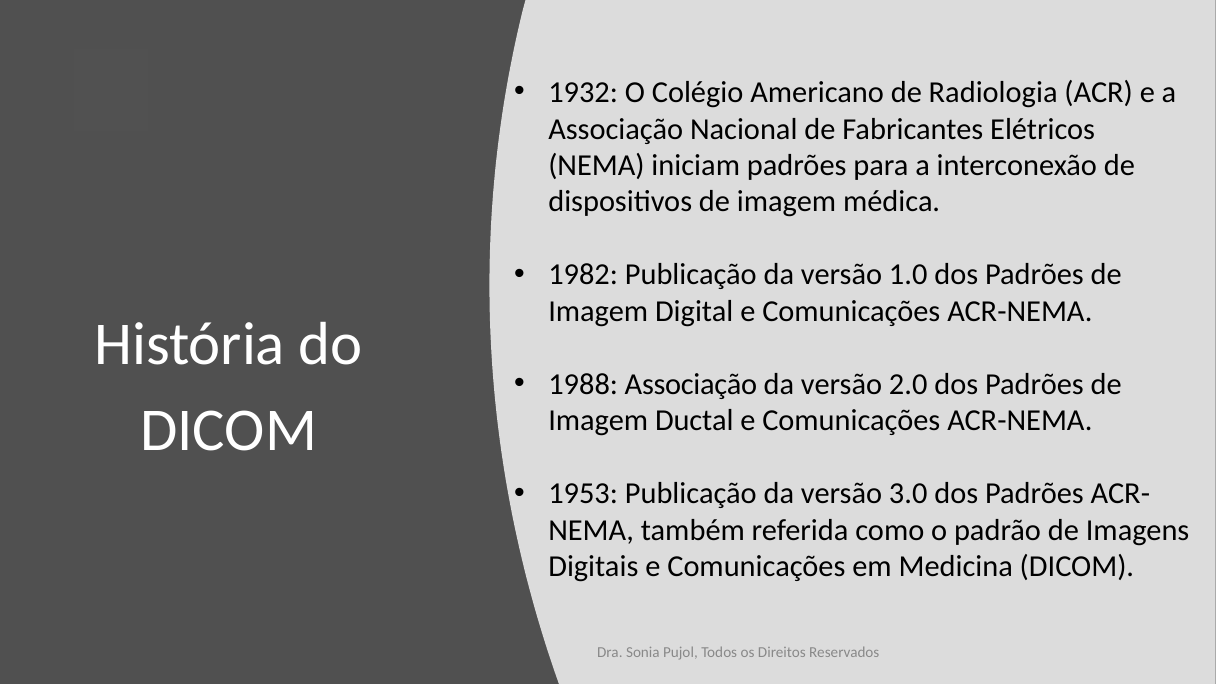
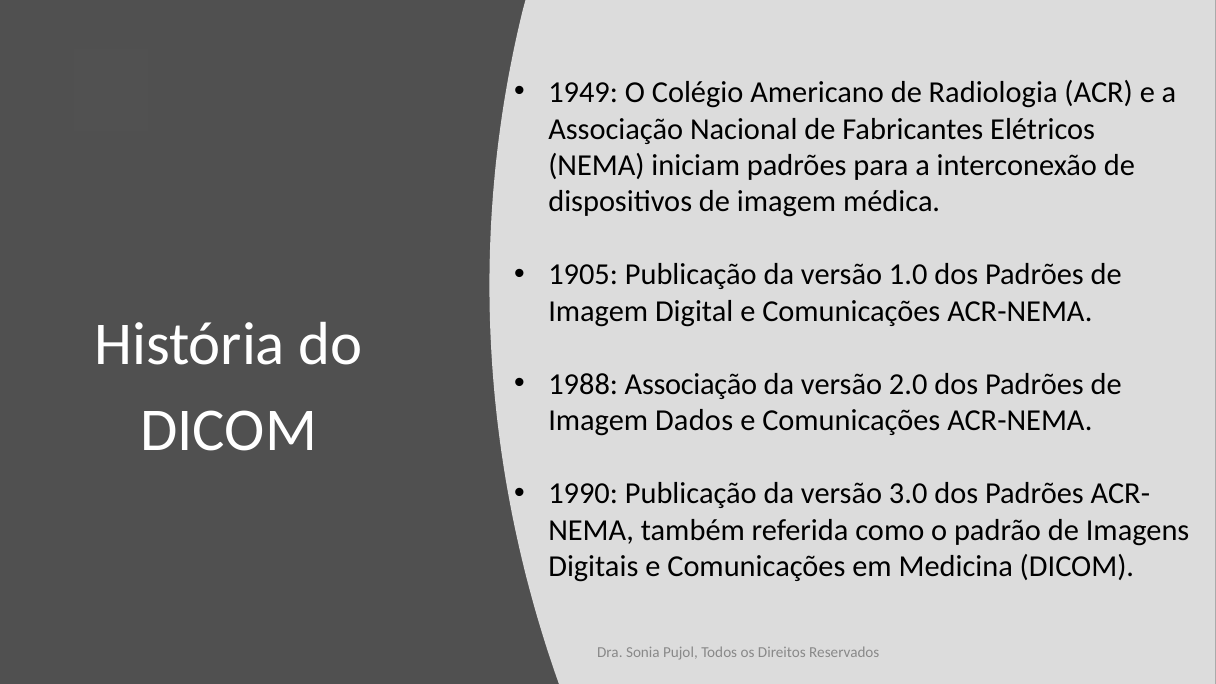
1932: 1932 -> 1949 (583, 93)
1982: 1982 -> 1905 (583, 275)
Ductal: Ductal -> Dados (694, 421)
1953: 1953 -> 1990 (583, 494)
